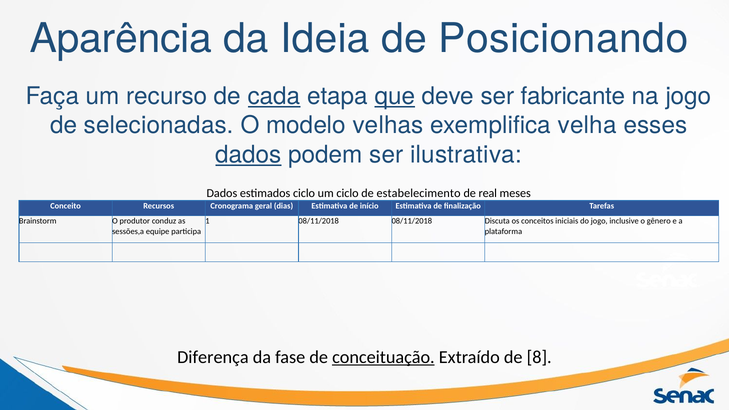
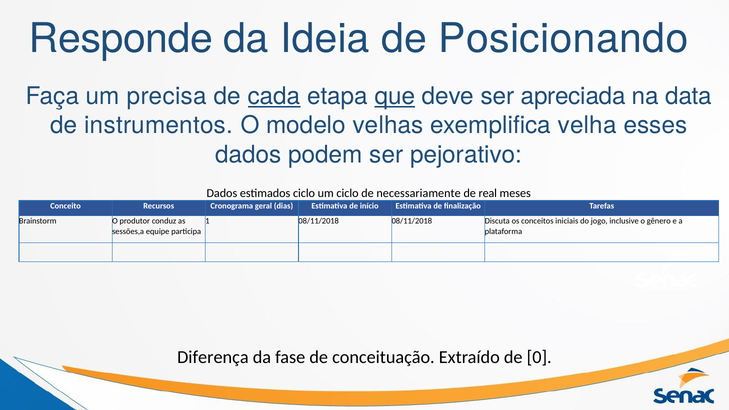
Aparência: Aparência -> Responde (121, 39)
recurso: recurso -> precisa (167, 96)
fabricante: fabricante -> apreciada (573, 96)
na jogo: jogo -> data (689, 96)
selecionadas: selecionadas -> instrumentos (159, 125)
dados underline: present -> none (249, 155)
ilustrativa: ilustrativa -> pejorativo (466, 155)
estabelecimento: estabelecimento -> necessariamente (419, 193)
conceituação underline: present -> none (383, 357)
8: 8 -> 0 (539, 357)
